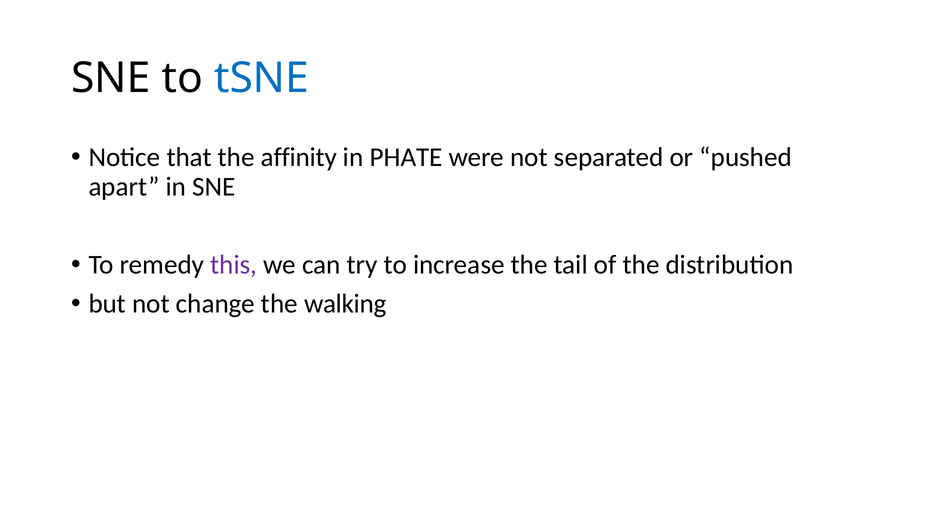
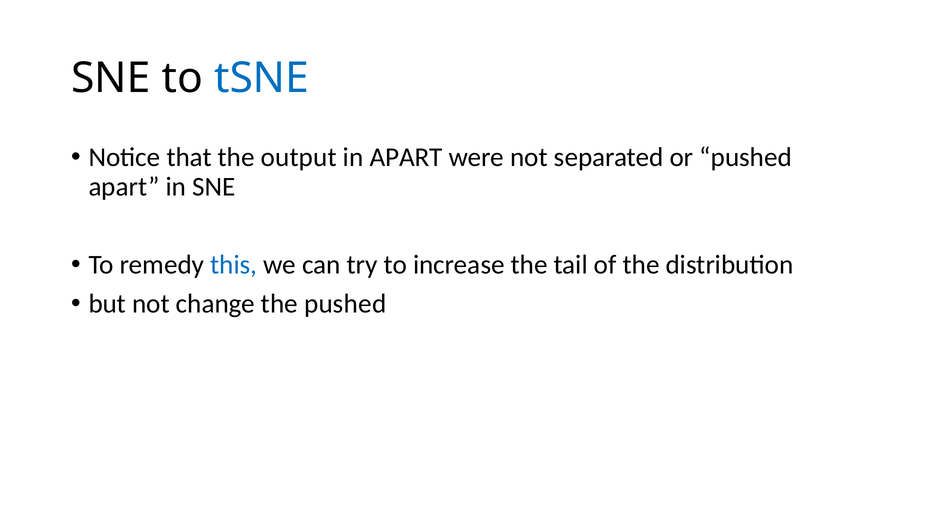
affinity: affinity -> output (299, 158)
in PHATE: PHATE -> APART (406, 158)
this colour: purple -> blue (234, 265)
the walking: walking -> pushed (345, 304)
